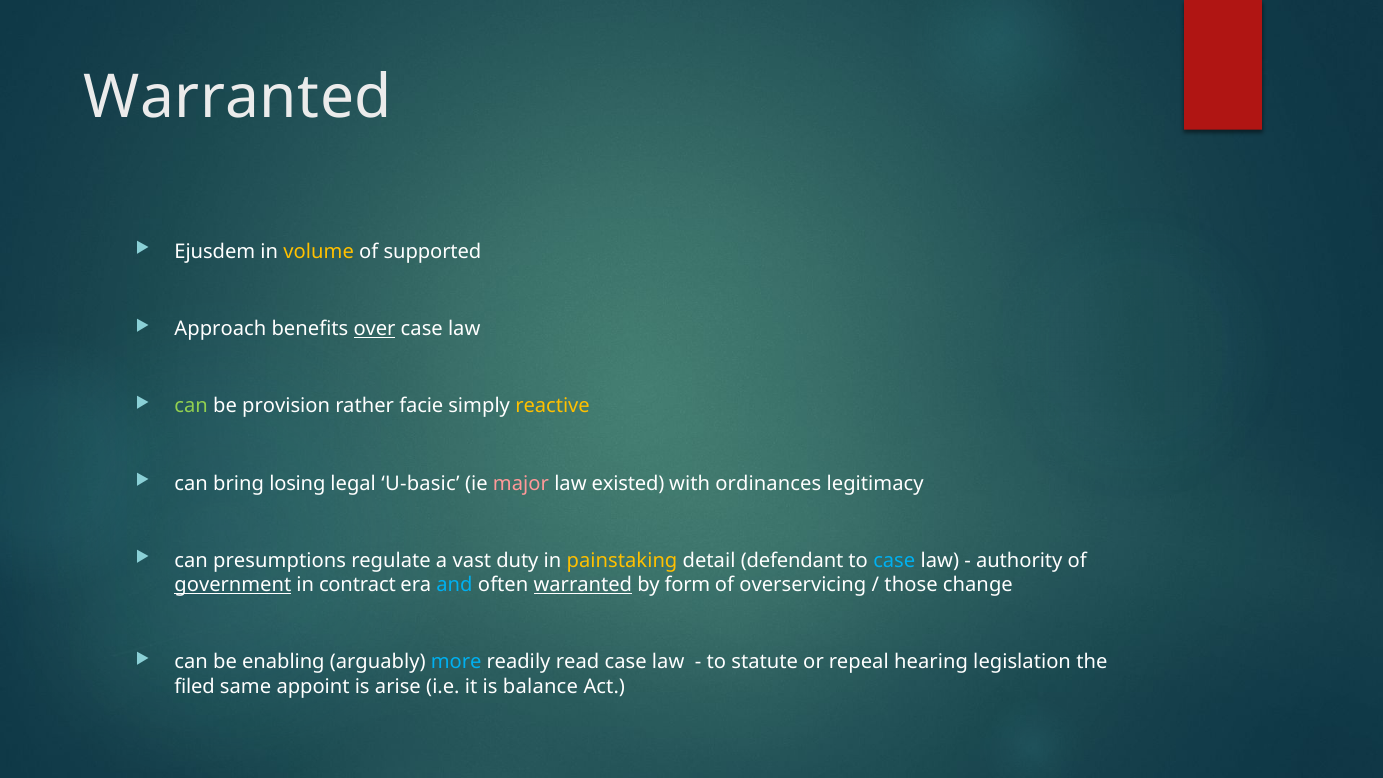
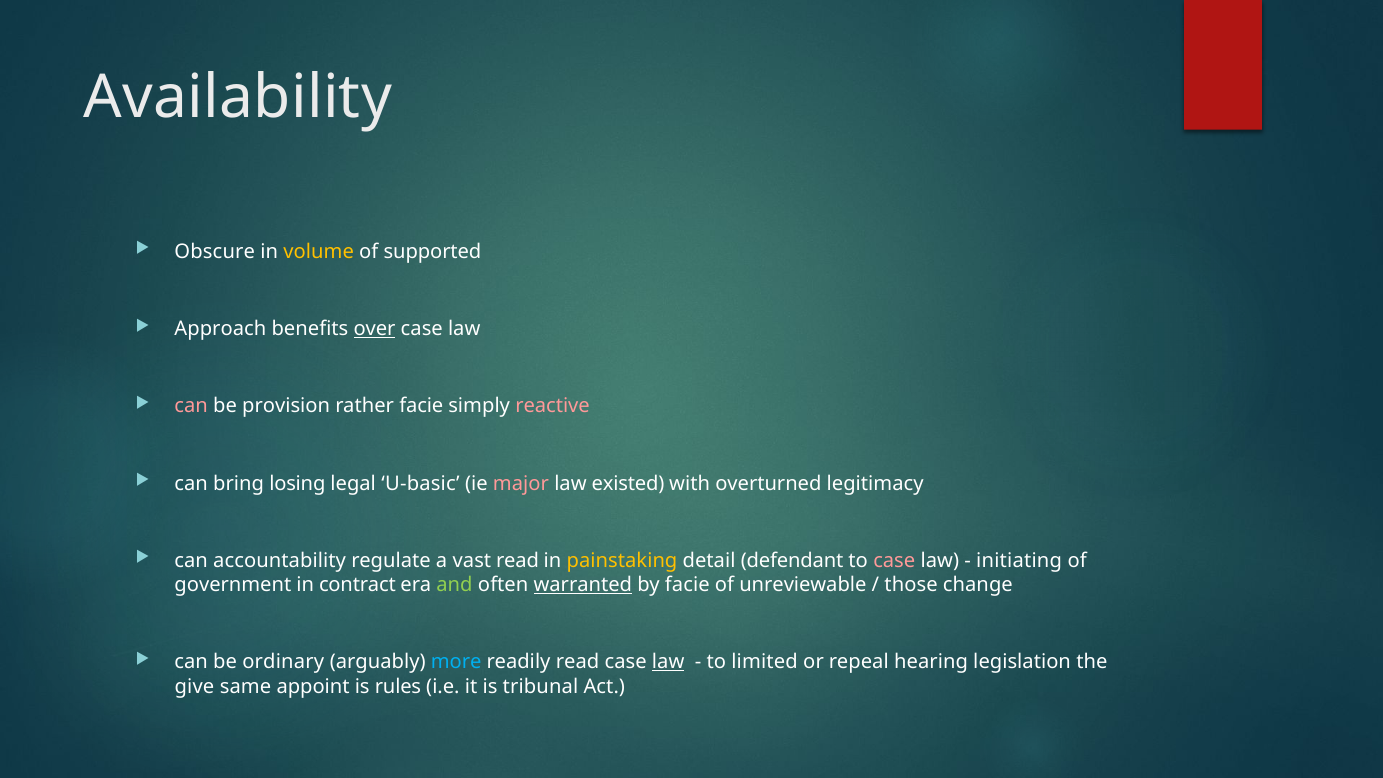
Warranted: Warranted -> Availability (238, 97)
Ejusdem: Ejusdem -> Obscure (215, 252)
can colour: light green -> pink (191, 406)
reactive colour: yellow -> pink (553, 406)
ordinances: ordinances -> overturned (768, 483)
presumptions: presumptions -> accountability (280, 561)
vast duty: duty -> read (518, 561)
case colour: light blue -> pink (894, 561)
authority: authority -> initiating (1019, 561)
government underline: present -> none (233, 585)
and colour: light blue -> light green (454, 585)
by form: form -> facie (687, 585)
overservicing: overservicing -> unreviewable (803, 585)
enabling: enabling -> ordinary (283, 662)
law underline: none -> present (668, 662)
statute: statute -> limited (765, 662)
filed: filed -> give (194, 686)
arise: arise -> rules (398, 686)
balance: balance -> tribunal (541, 686)
